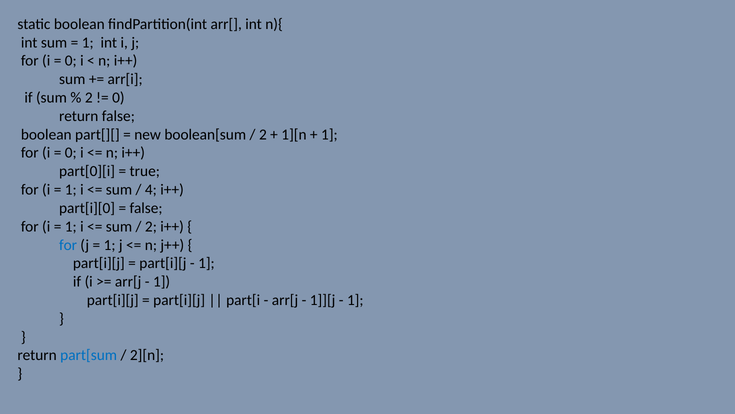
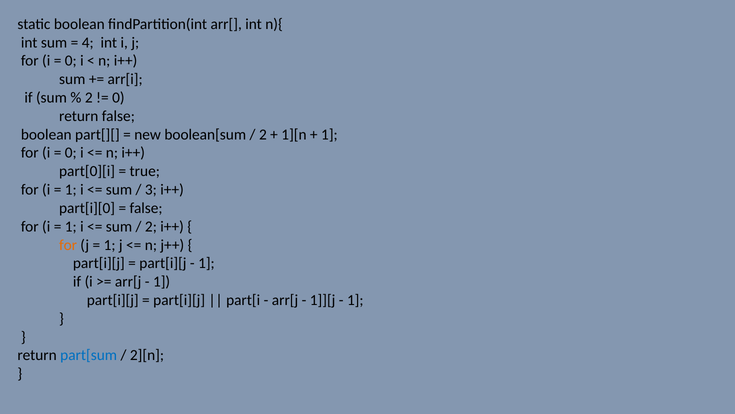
1: 1 -> 4 (88, 42)
4: 4 -> 3 (151, 189)
for colour: blue -> orange (68, 245)
